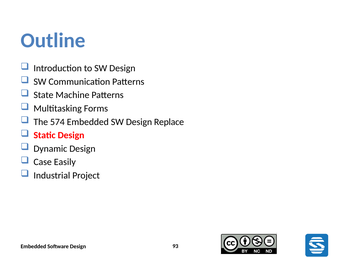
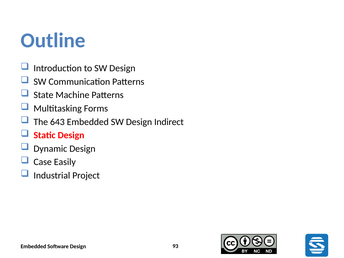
574: 574 -> 643 (57, 122)
Replace: Replace -> Indirect (169, 122)
